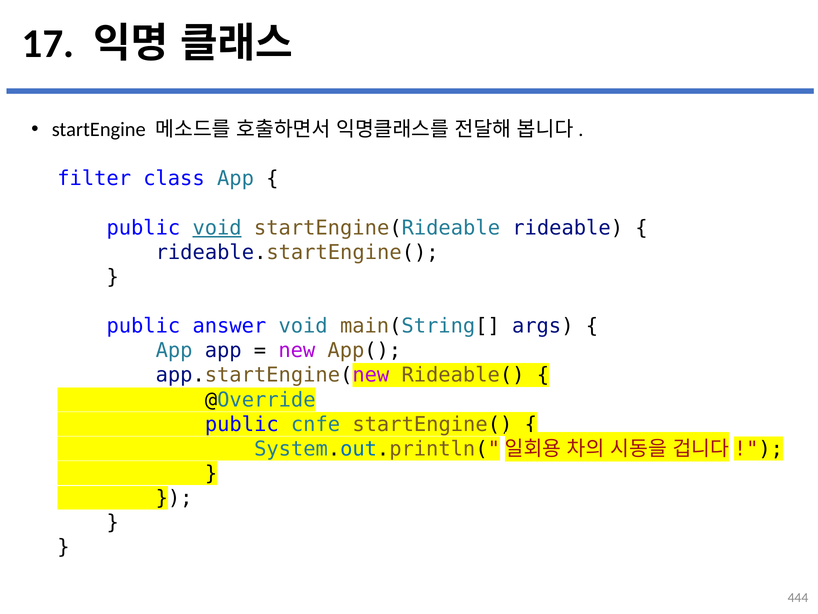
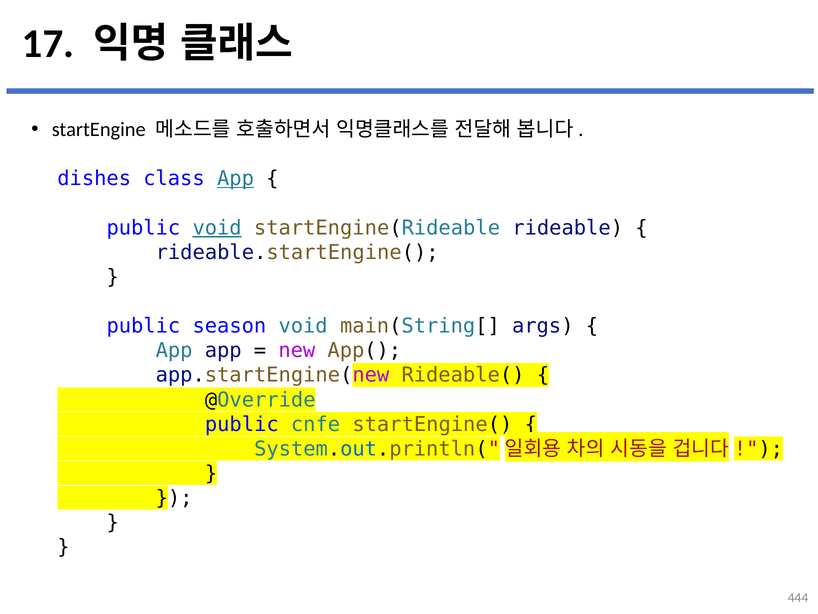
filter: filter -> dishes (94, 179)
App underline: none -> present (235, 179)
answer: answer -> season (229, 326)
